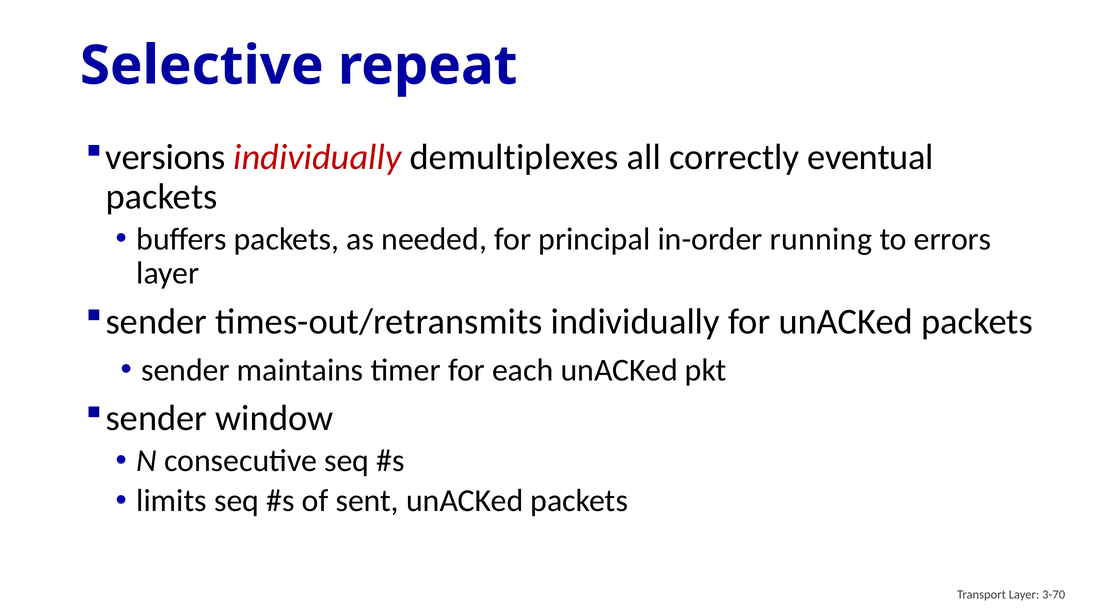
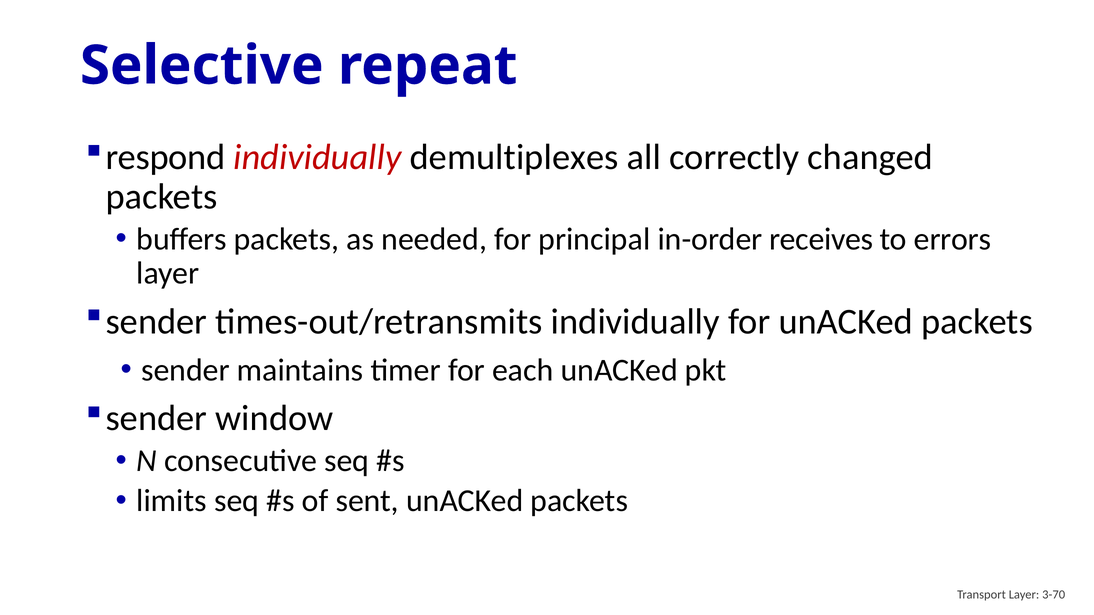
versions: versions -> respond (165, 157)
eventual: eventual -> changed (870, 157)
running: running -> receives (821, 239)
